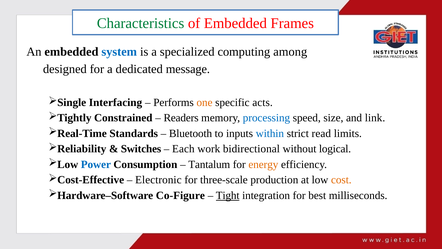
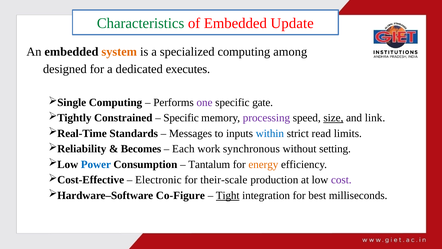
Frames: Frames -> Update (292, 23)
system colour: blue -> orange (119, 52)
message: message -> executes (188, 69)
Interfacing: Interfacing -> Computing (116, 102)
one colour: orange -> purple (205, 102)
acts: acts -> gate (263, 102)
Readers: Readers -> Specific (181, 118)
processing colour: blue -> purple (266, 118)
size underline: none -> present (333, 118)
Bluetooth: Bluetooth -> Messages (191, 133)
Switches: Switches -> Becomes (141, 149)
bidirectional: bidirectional -> synchronous (251, 149)
logical: logical -> setting (335, 149)
three-scale: three-scale -> their-scale (224, 180)
cost colour: orange -> purple (341, 180)
